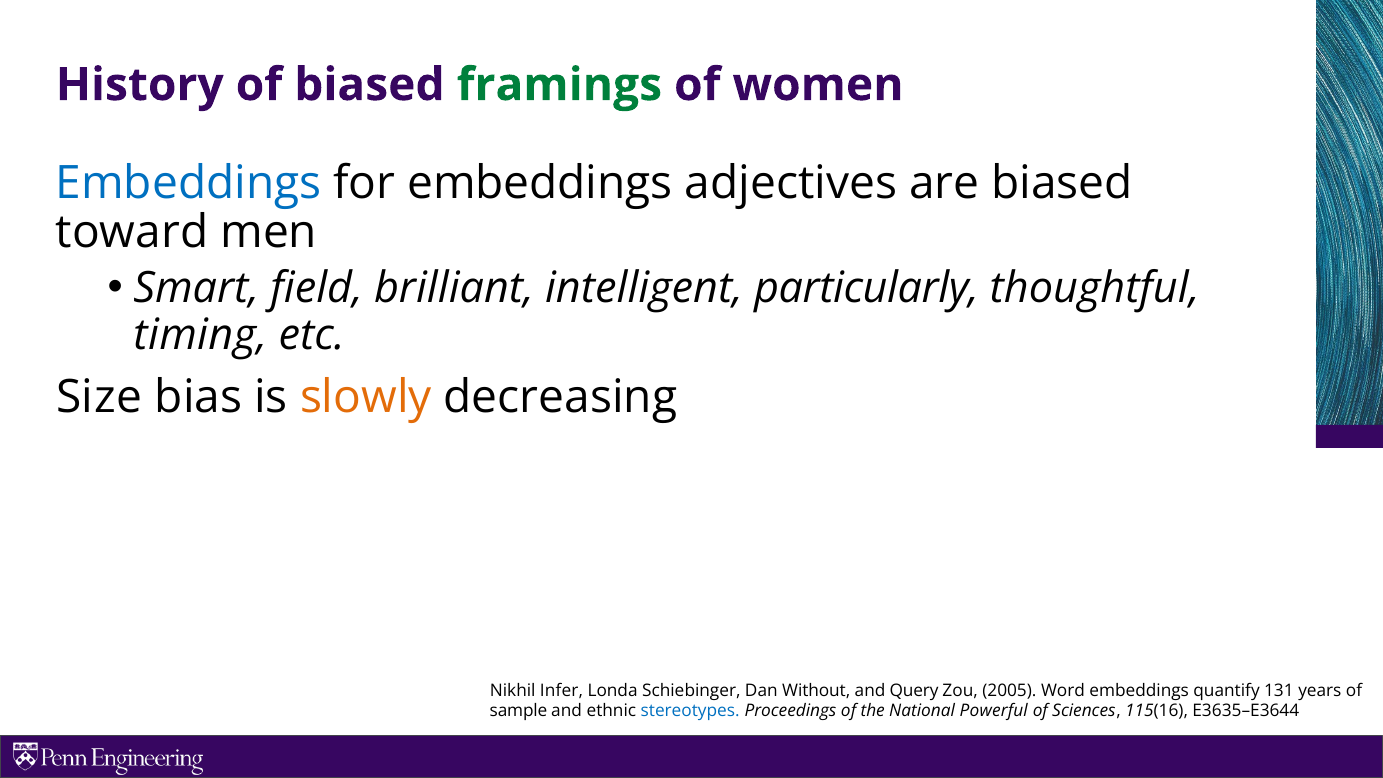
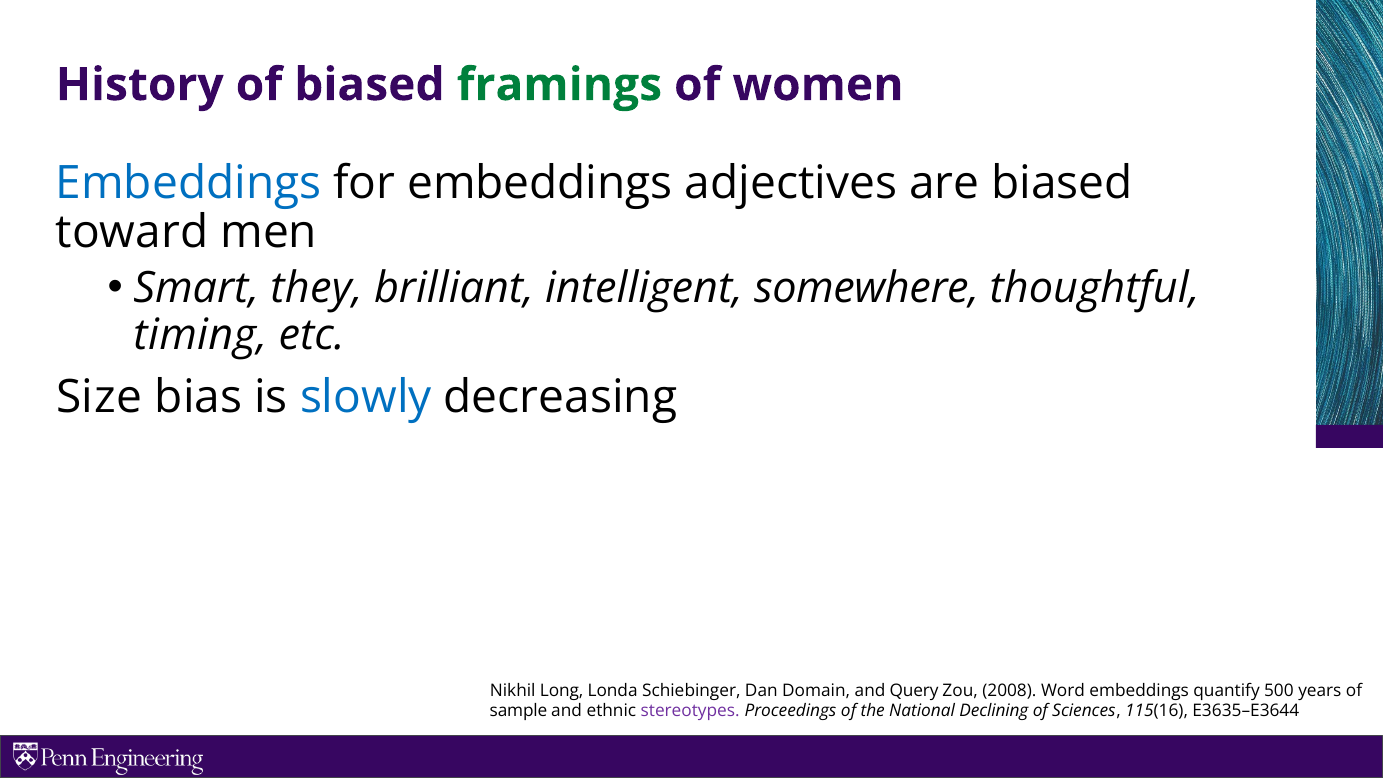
field: field -> they (317, 288)
particularly: particularly -> somewhere (867, 288)
slowly colour: orange -> blue (366, 397)
Infer: Infer -> Long (562, 690)
Without: Without -> Domain (816, 690)
2005: 2005 -> 2008 (1009, 690)
131: 131 -> 500 (1279, 690)
stereotypes colour: blue -> purple (690, 711)
Powerful: Powerful -> Declining (994, 711)
